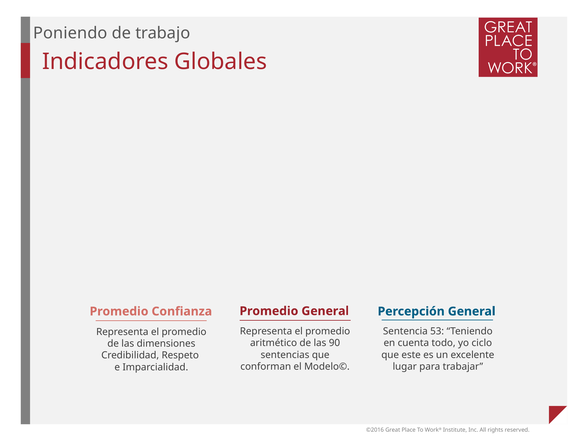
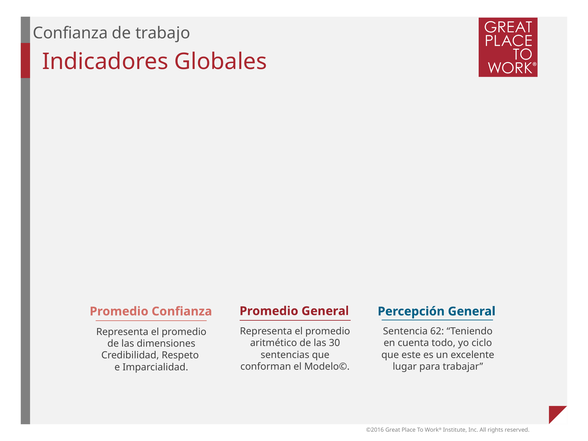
Poniendo: Poniendo -> Confianza (70, 33)
53: 53 -> 62 (437, 331)
90: 90 -> 30 (334, 343)
